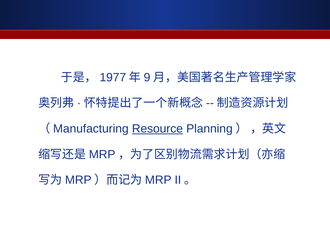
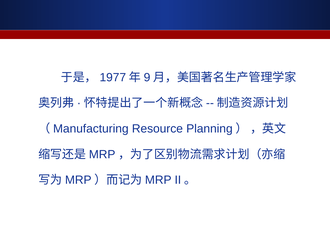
Resource underline: present -> none (157, 129)
